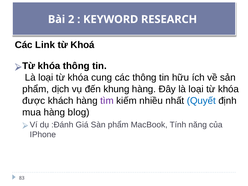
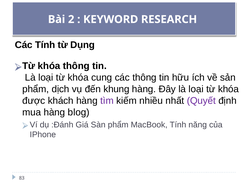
Các Link: Link -> Tính (45, 45)
Khoá: Khoá -> Dụng (83, 45)
Quyết colour: blue -> purple (201, 101)
